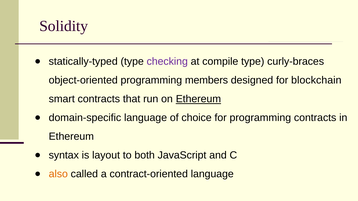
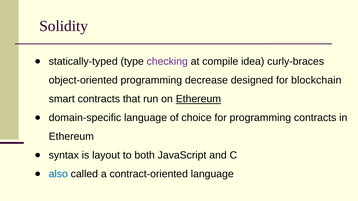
compile type: type -> idea (253, 62)
members: members -> decrease (206, 80)
also colour: orange -> blue (58, 174)
